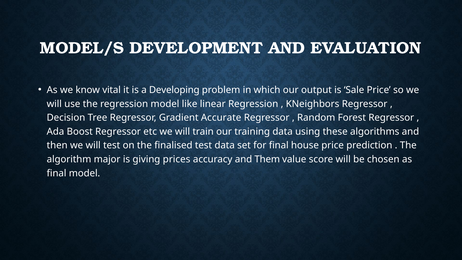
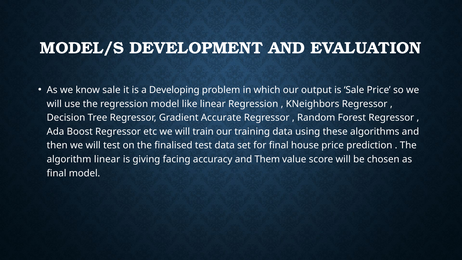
know vital: vital -> sale (111, 90)
algorithm major: major -> linear (107, 159)
prices: prices -> facing (177, 159)
